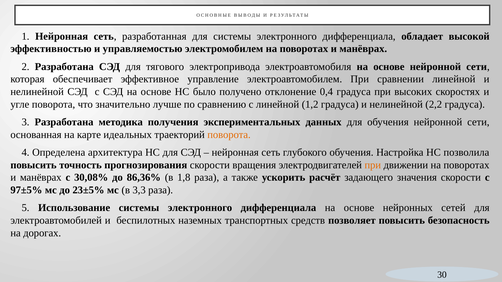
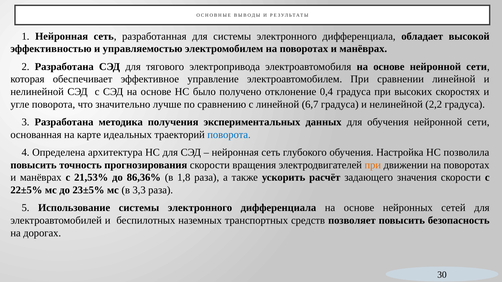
1,2: 1,2 -> 6,7 (310, 104)
поворота colour: orange -> blue (229, 135)
30,08%: 30,08% -> 21,53% (91, 178)
97±5%: 97±5% -> 22±5% (26, 190)
